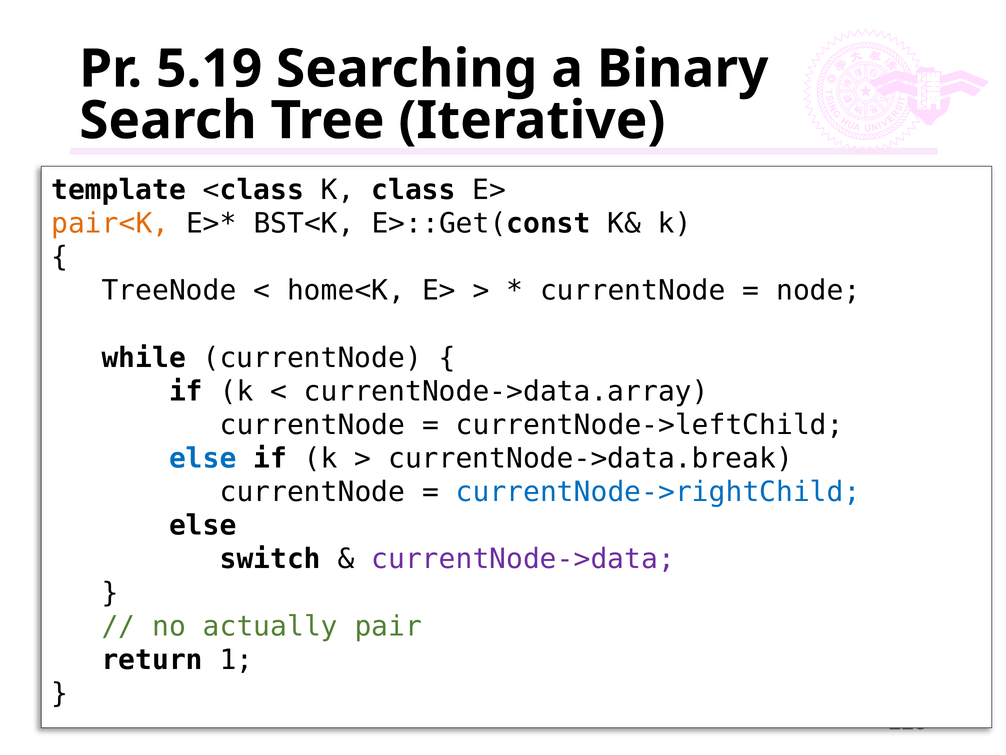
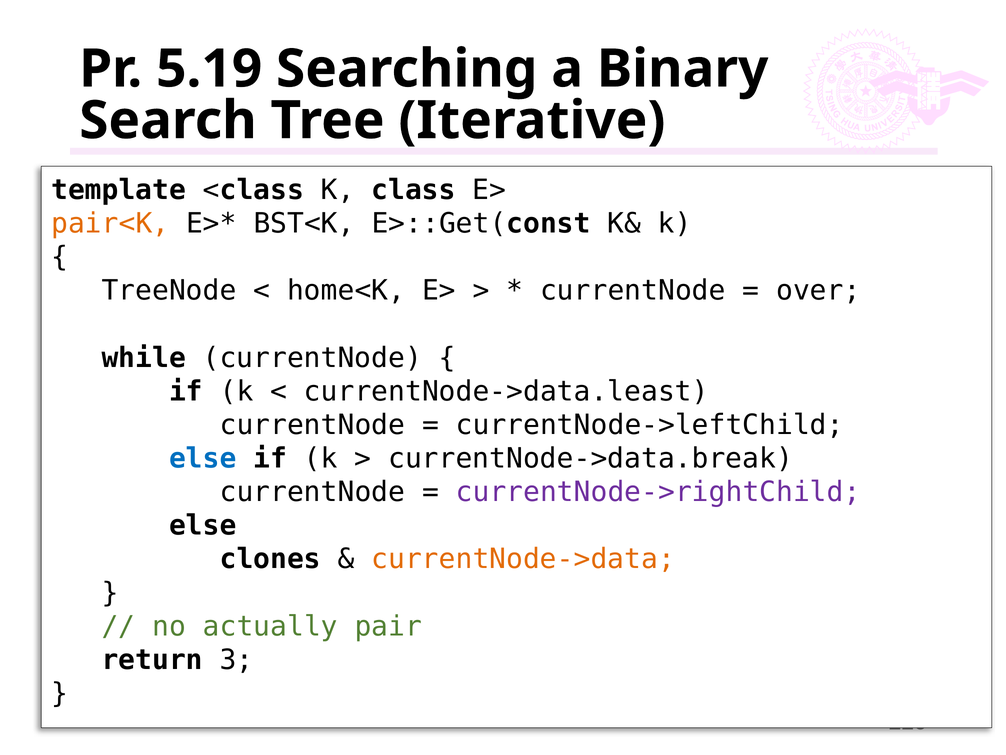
node: node -> over (818, 290)
currentNode->data.array: currentNode->data.array -> currentNode->data.least (506, 391)
currentNode->rightChild colour: blue -> purple (658, 492)
switch: switch -> clones (270, 559)
currentNode->data colour: purple -> orange (523, 559)
1: 1 -> 3 (236, 659)
